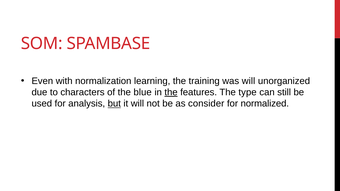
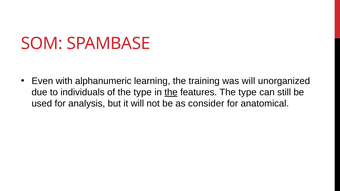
normalization: normalization -> alphanumeric (103, 81)
characters: characters -> individuals (83, 92)
of the blue: blue -> type (143, 92)
but underline: present -> none (114, 104)
normalized: normalized -> anatomical (265, 104)
